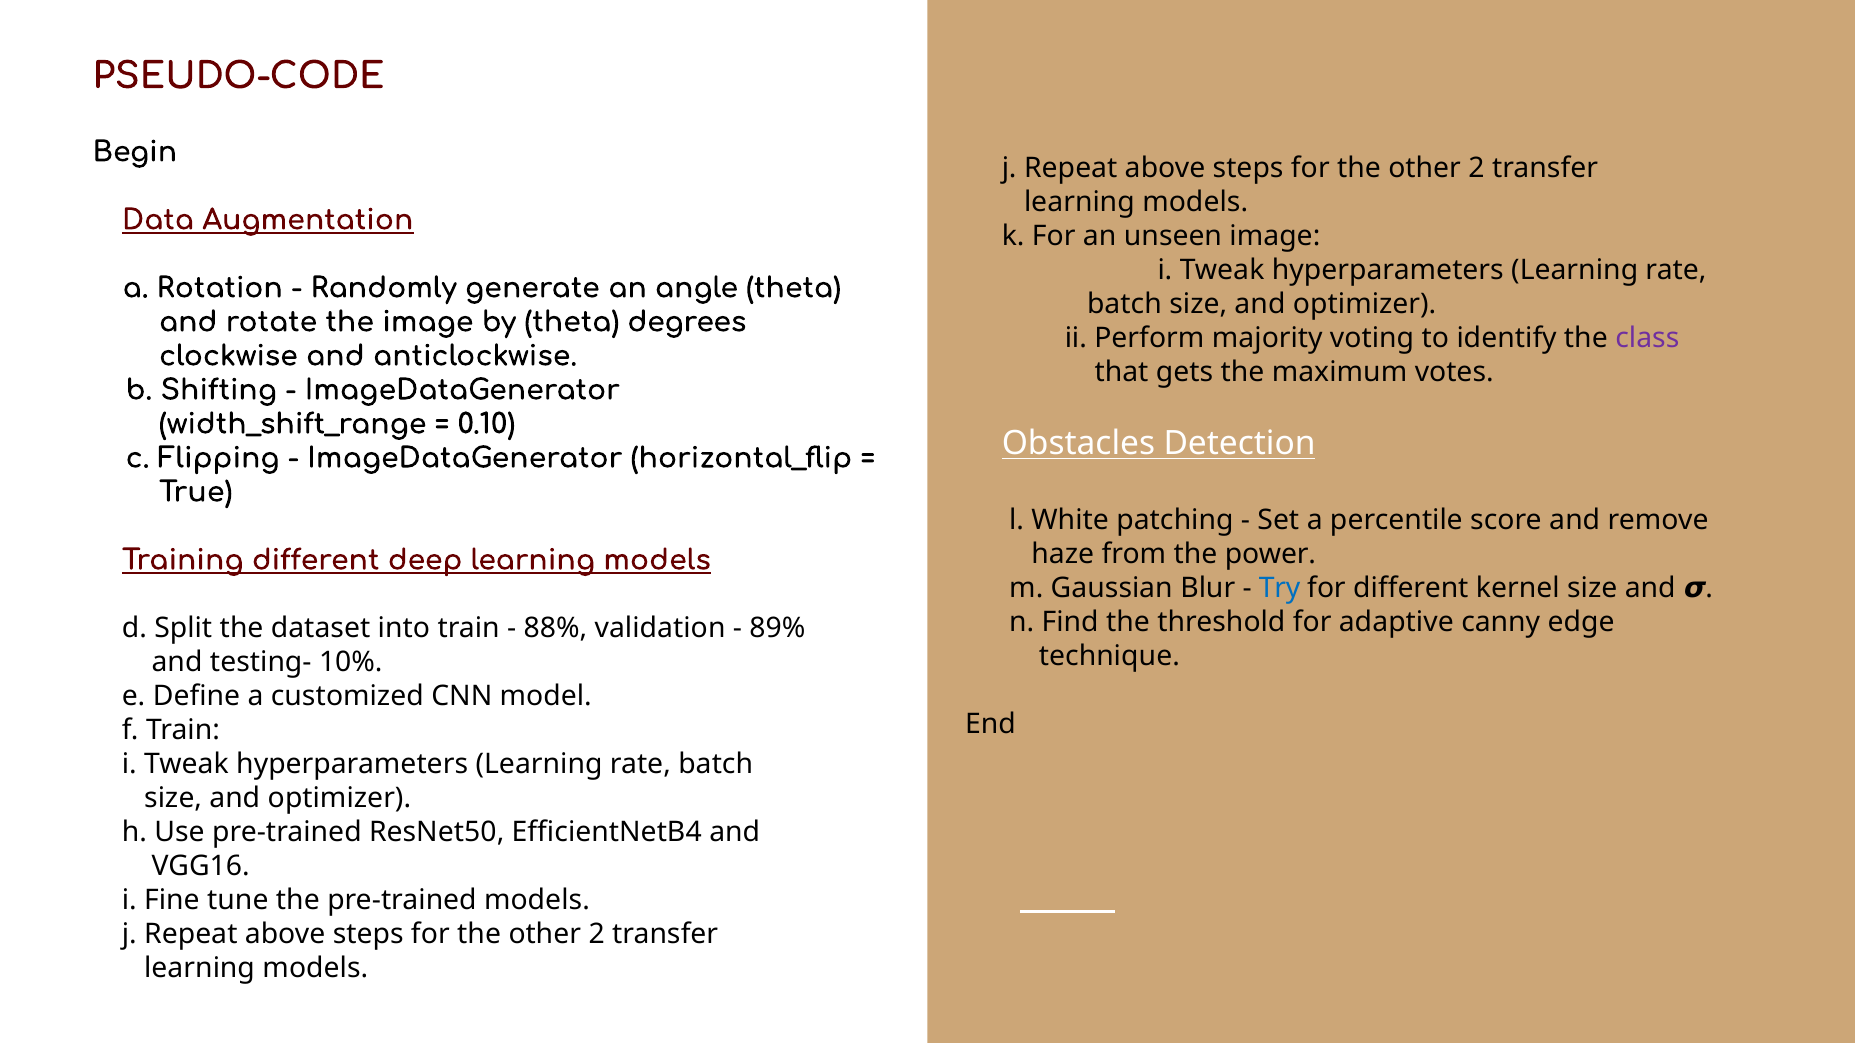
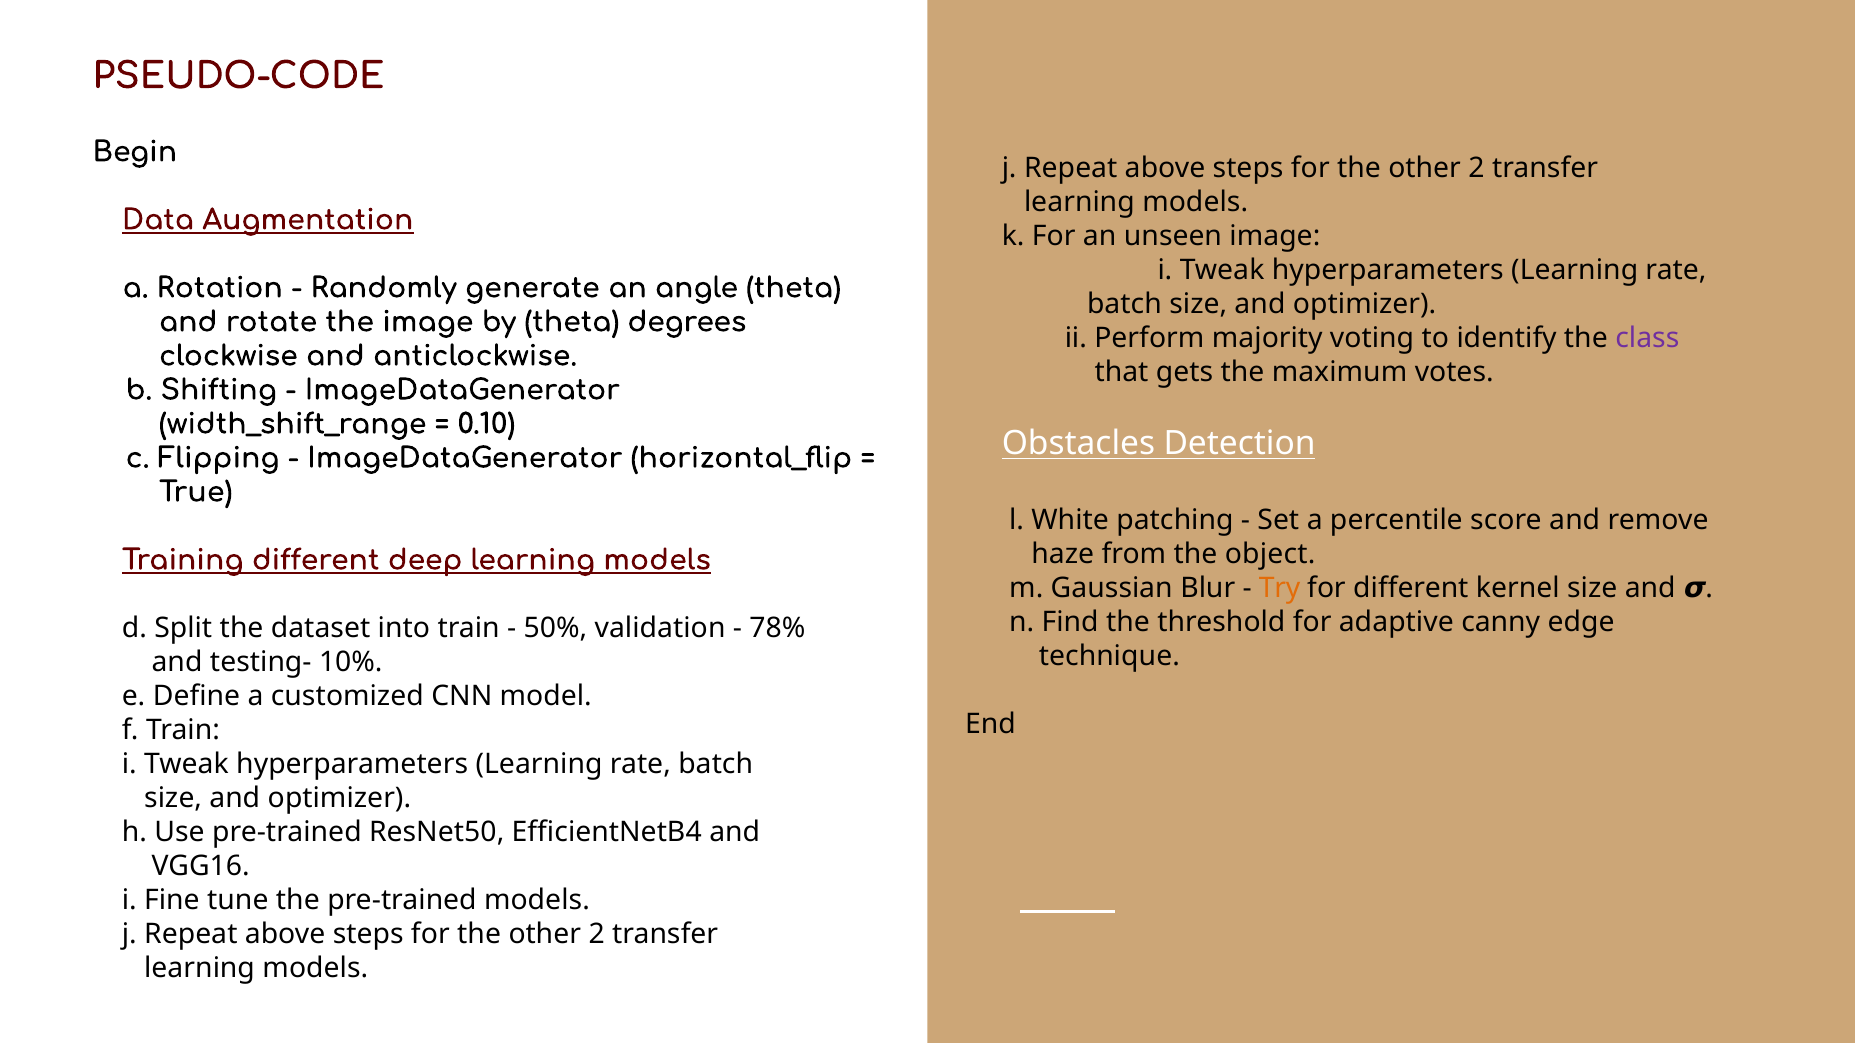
power: power -> object (1270, 555)
Try colour: blue -> orange (1280, 589)
88%: 88% -> 50% (555, 629)
89%: 89% -> 78% (777, 629)
